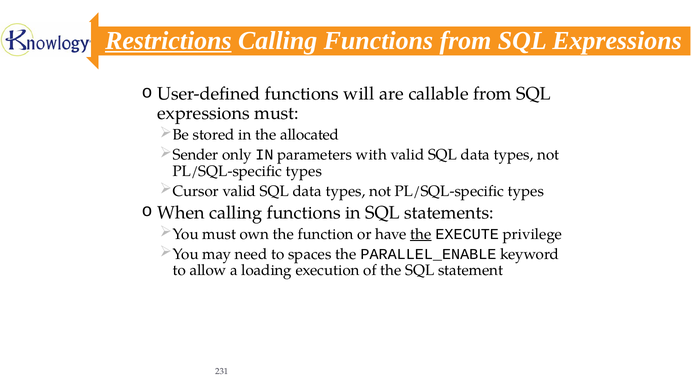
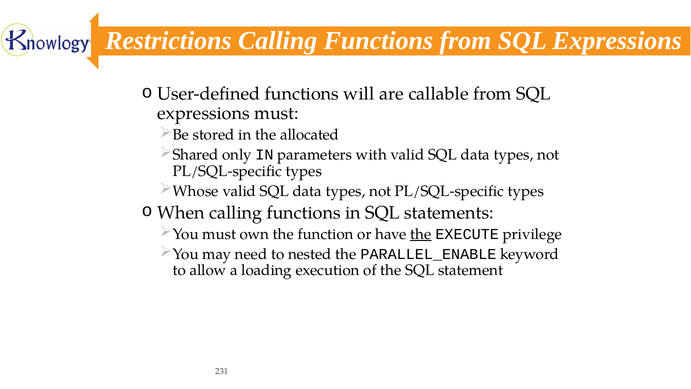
Restrictions underline: present -> none (168, 41)
Sender: Sender -> Shared (196, 155)
Cursor: Cursor -> Whose (196, 191)
spaces: spaces -> nested (310, 254)
